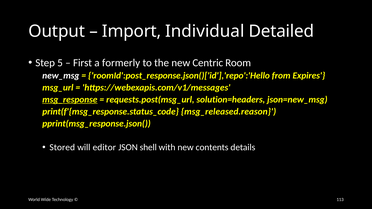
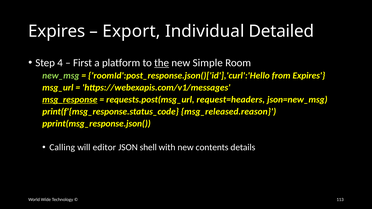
Output: Output -> Expires (57, 31)
Import: Import -> Export (131, 31)
5: 5 -> 4 (60, 63)
formerly: formerly -> platform (121, 63)
the underline: none -> present (162, 63)
Centric: Centric -> Simple (208, 63)
new_msg colour: white -> light green (61, 76)
roomId':post_response.json()['id'],'repo':'Hello: roomId':post_response.json()['id'],'repo':'Hello -> roomId':post_response.json()['id'],'curl':'Hello (179, 76)
solution=headers: solution=headers -> request=headers (231, 100)
Stored: Stored -> Calling (62, 148)
